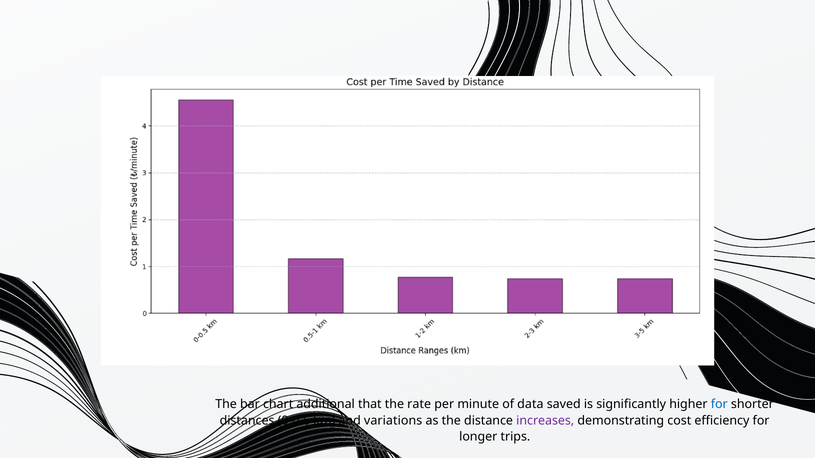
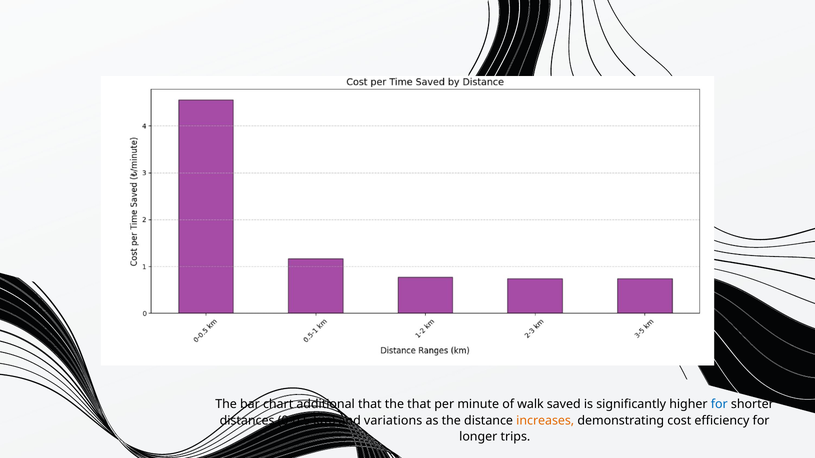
the rate: rate -> that (419, 405)
data: data -> walk (530, 405)
increases colour: purple -> orange (545, 421)
